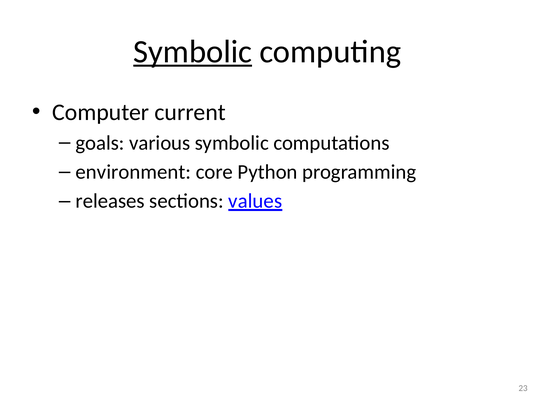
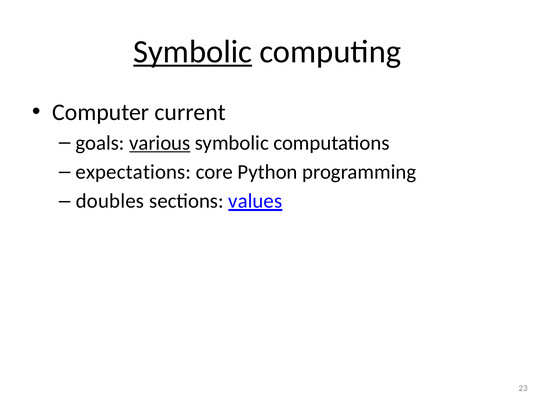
various underline: none -> present (160, 143)
environment: environment -> expectations (133, 172)
releases: releases -> doubles (110, 201)
